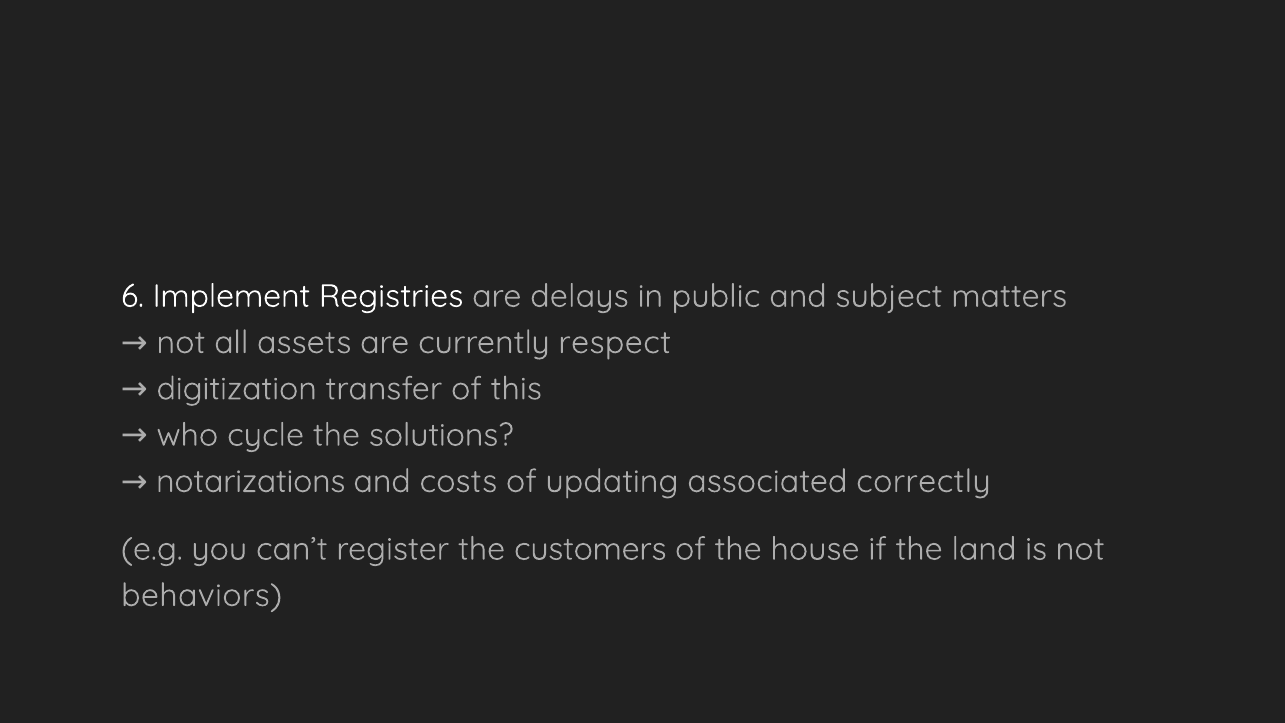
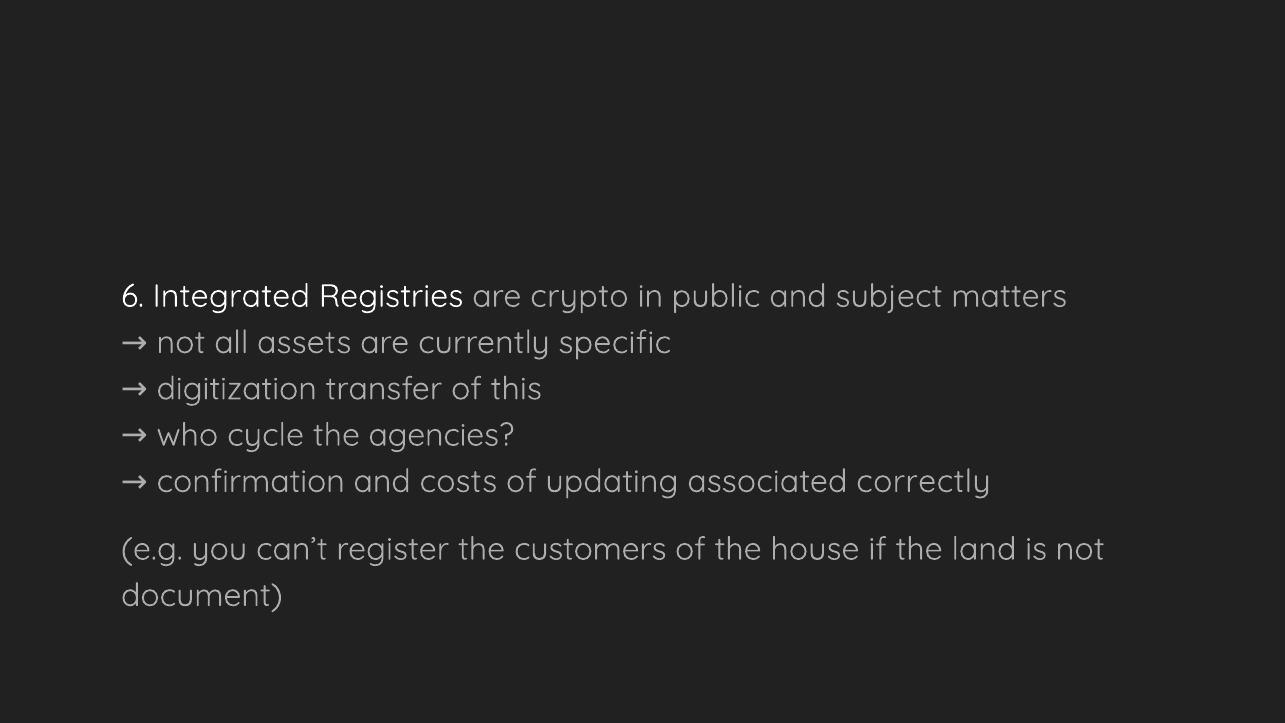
Implement: Implement -> Integrated (231, 296)
delays: delays -> crypto (579, 296)
respect: respect -> specific (615, 342)
solutions: solutions -> agencies (441, 435)
notarizations: notarizations -> confirmation (251, 481)
behaviors: behaviors -> document (202, 595)
